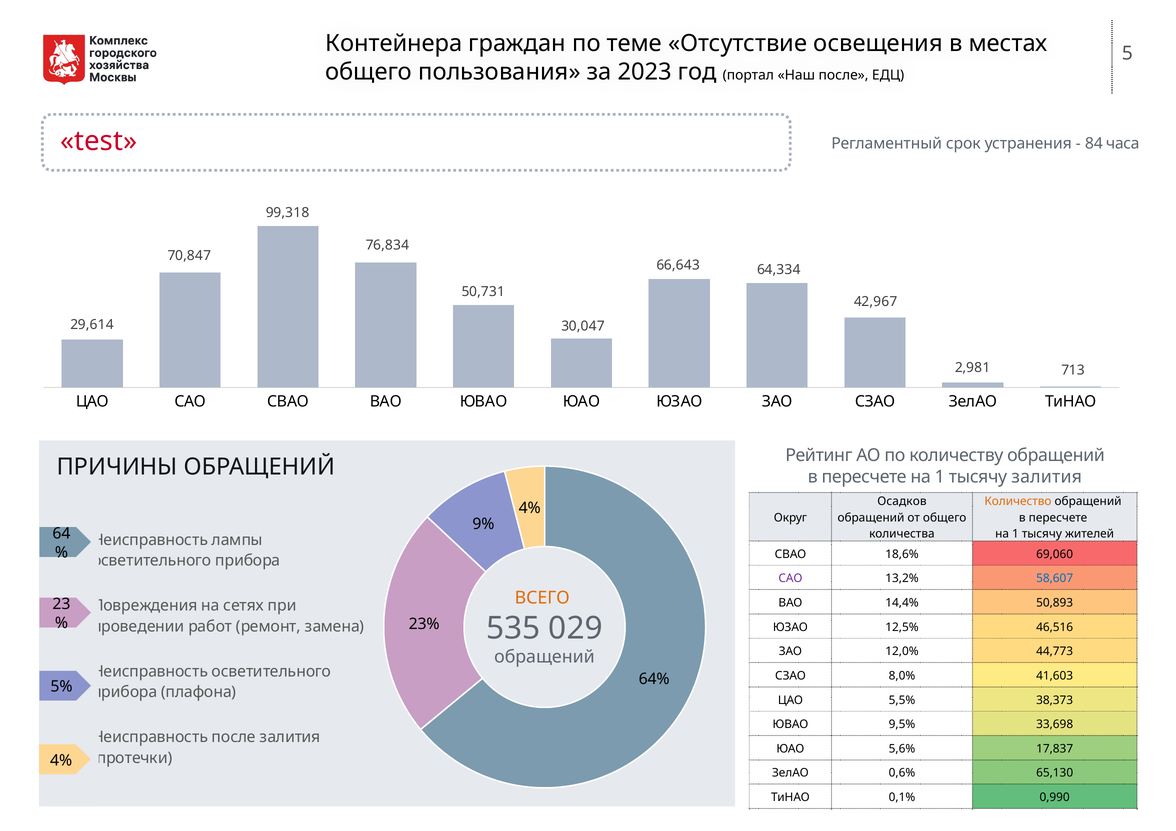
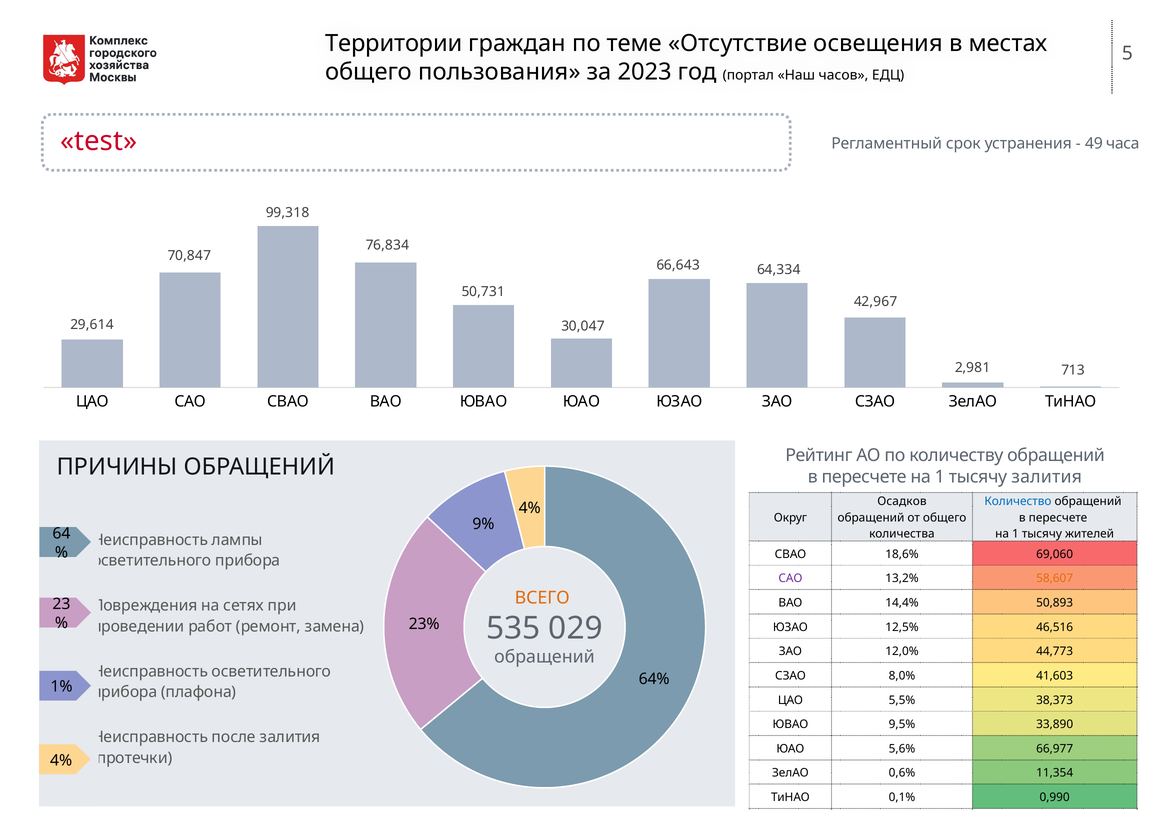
Контейнера: Контейнера -> Территории (394, 43)
Наш после: после -> часов (844, 75)
84: 84 -> 49 (1094, 144)
Количество colour: orange -> blue (1018, 502)
58,607 colour: blue -> orange (1055, 579)
5%: 5% -> 1% (62, 687)
33,698: 33,698 -> 33,890 (1055, 725)
17,837: 17,837 -> 66,977 (1055, 749)
65,130: 65,130 -> 11,354 (1055, 774)
